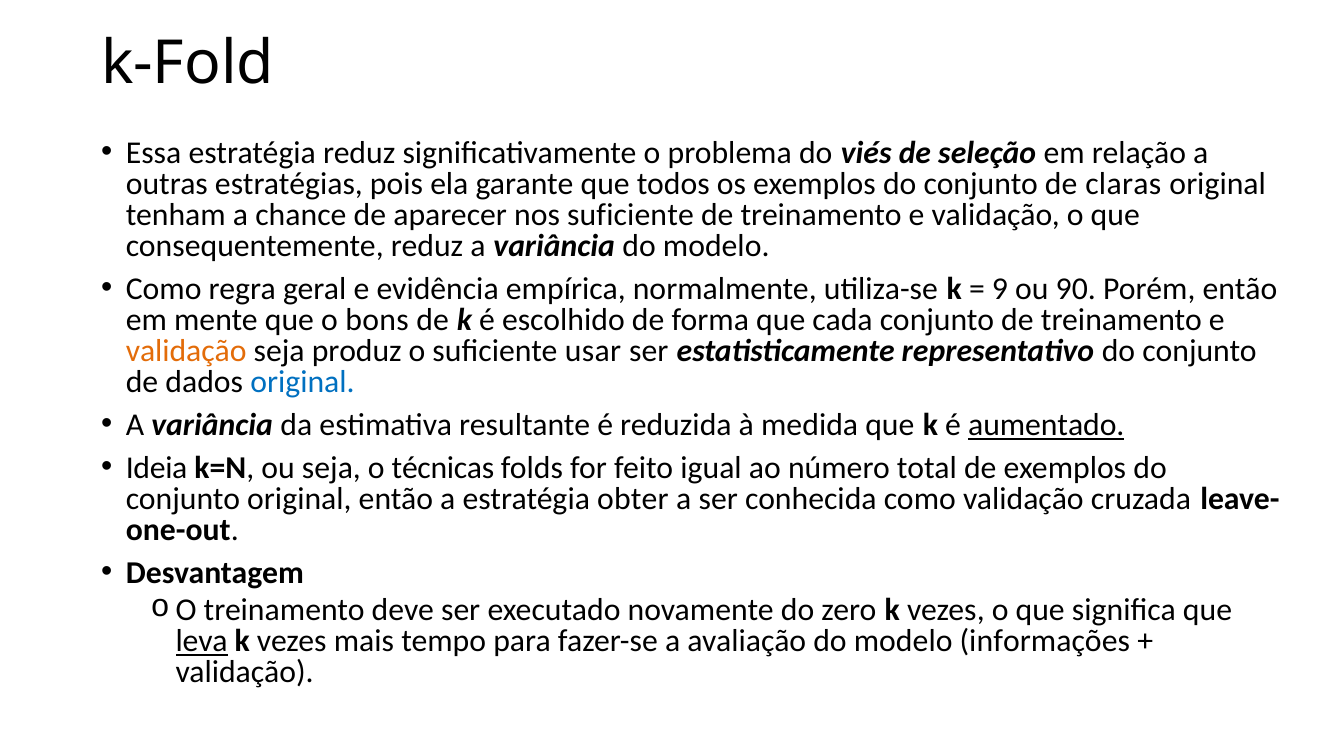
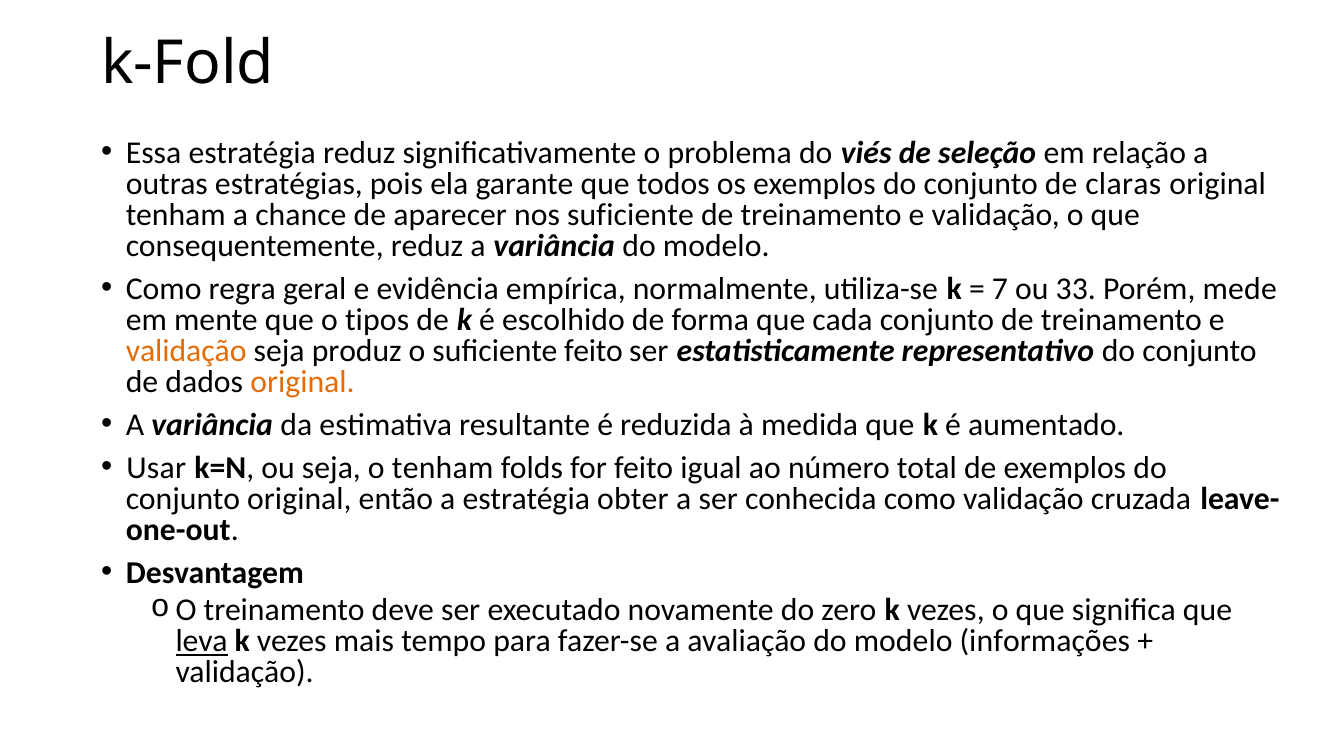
9: 9 -> 7 (1000, 289)
90: 90 -> 33 (1076, 289)
Porém então: então -> mede (1240, 289)
bons: bons -> tipos (377, 320)
suficiente usar: usar -> feito (593, 350)
original colour: blue -> orange (303, 381)
aumentado underline: present -> none (1046, 425)
Ideia: Ideia -> Usar (156, 468)
o técnicas: técnicas -> tenham (443, 468)
